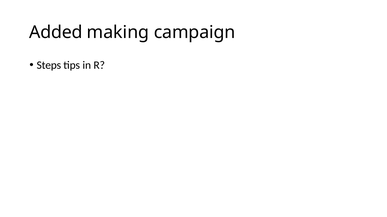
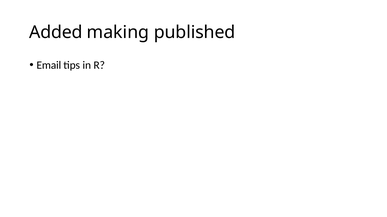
campaign: campaign -> published (195, 33)
Steps: Steps -> Email (49, 65)
